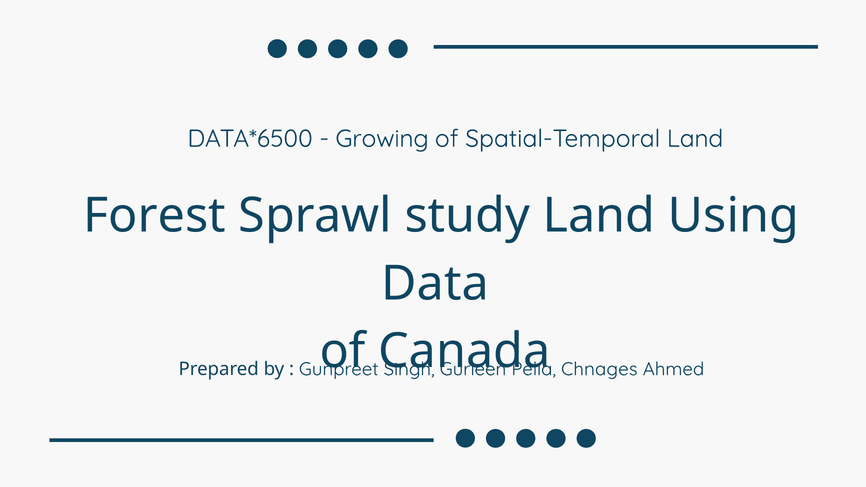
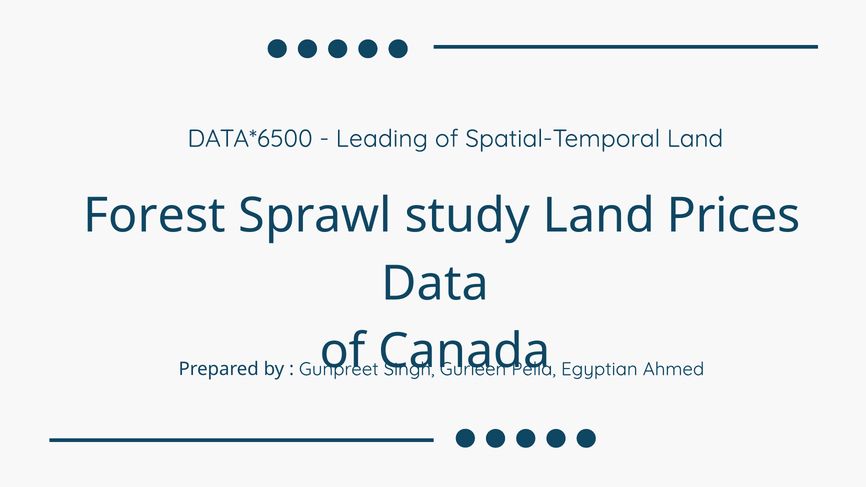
Growing: Growing -> Leading (382, 139)
Using: Using -> Prices (734, 216)
Chnages: Chnages -> Egyptian (599, 369)
